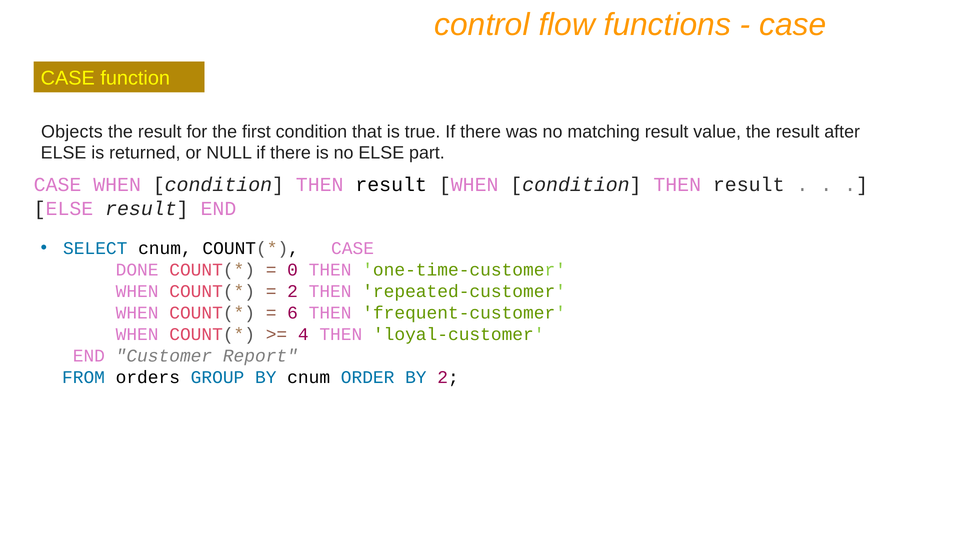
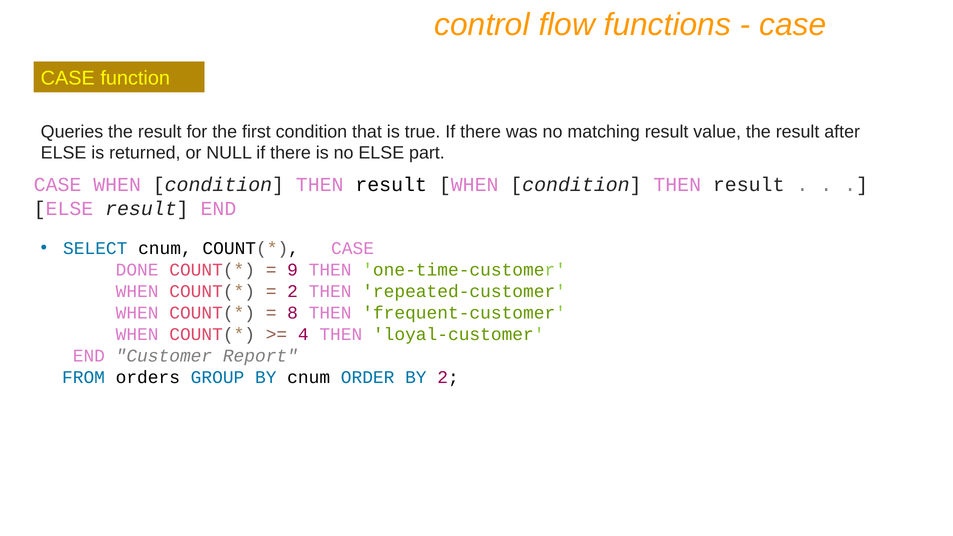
Objects: Objects -> Queries (72, 132)
0: 0 -> 9 (293, 270)
6: 6 -> 8 (293, 313)
